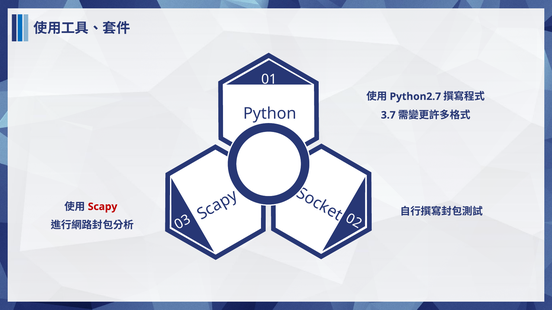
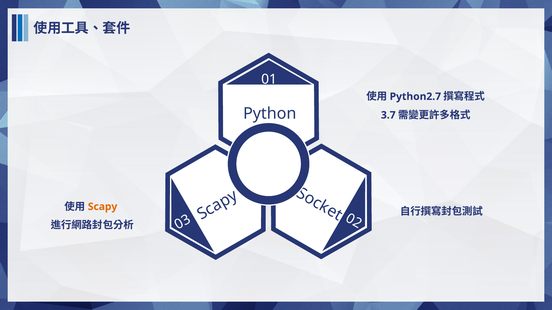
Scapy colour: red -> orange (103, 207)
